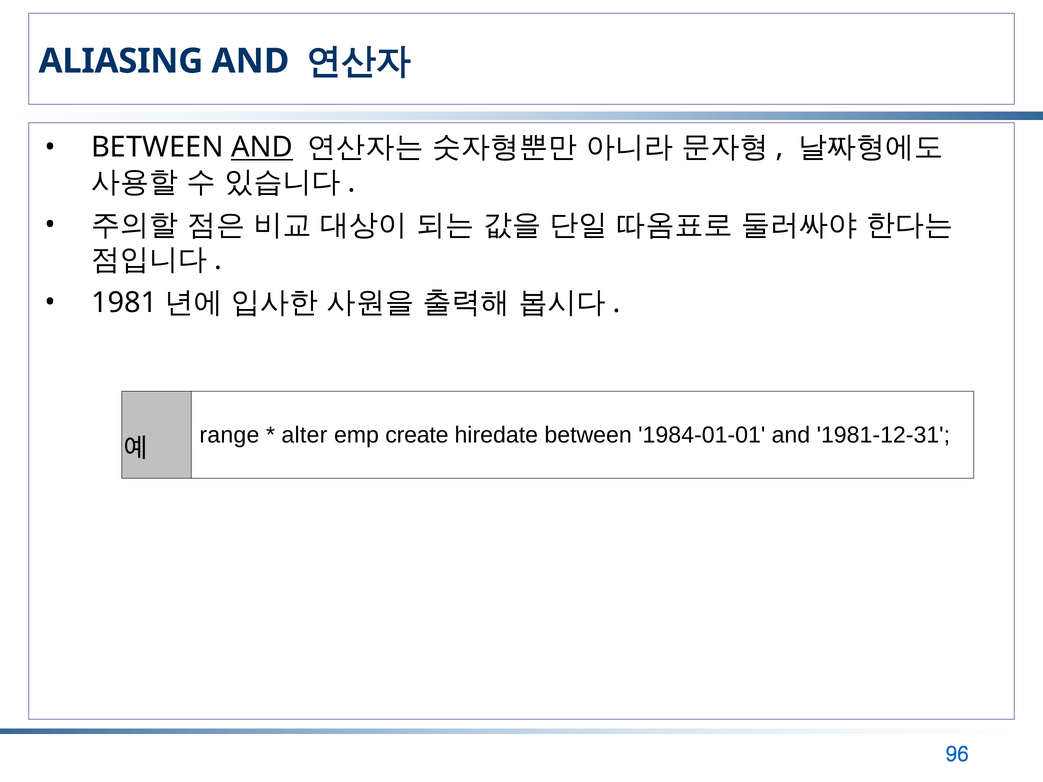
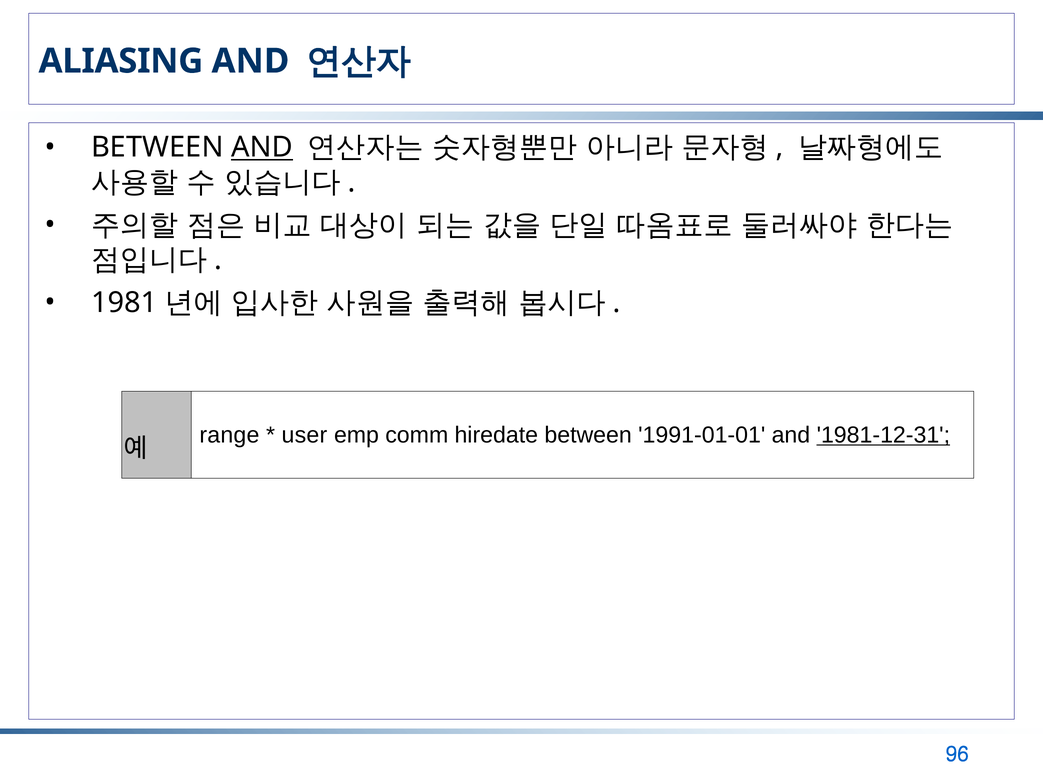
alter: alter -> user (304, 435)
create: create -> comm (417, 435)
1984-01-01: 1984-01-01 -> 1991-01-01 (702, 435)
1981-12-31 underline: none -> present (883, 435)
